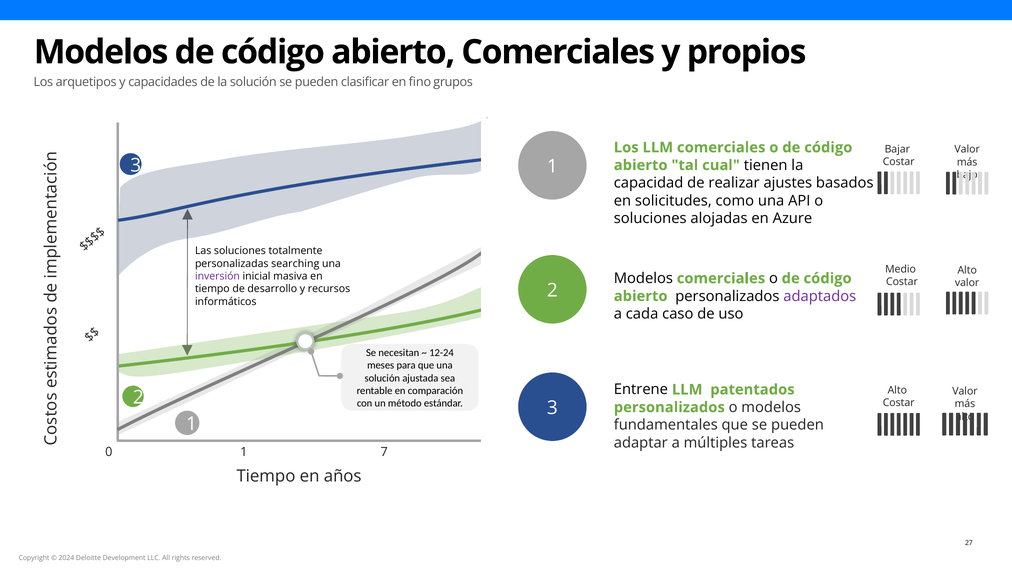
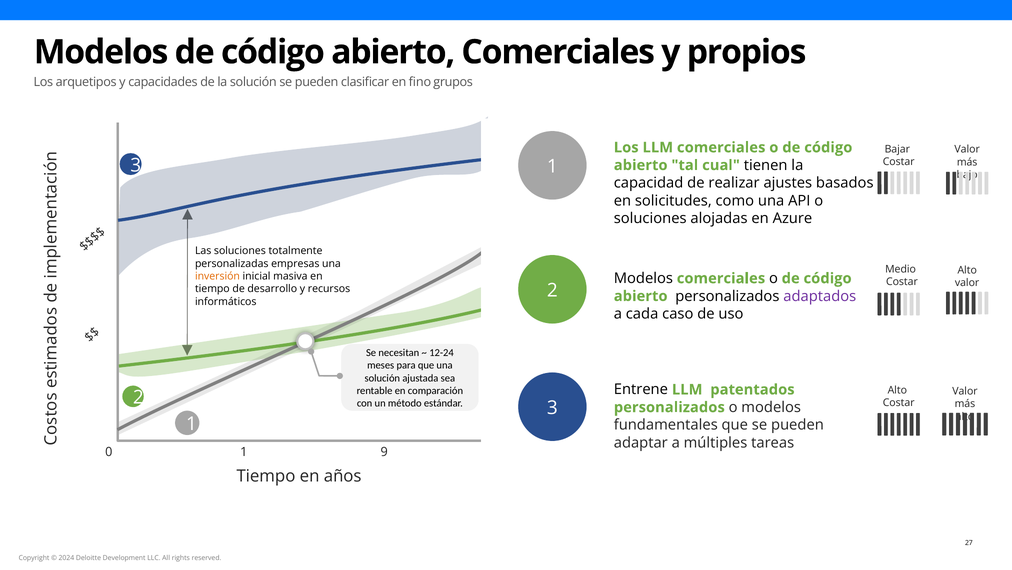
searching: searching -> empresas (295, 263)
inversión colour: purple -> orange (217, 276)
7: 7 -> 9 (384, 452)
